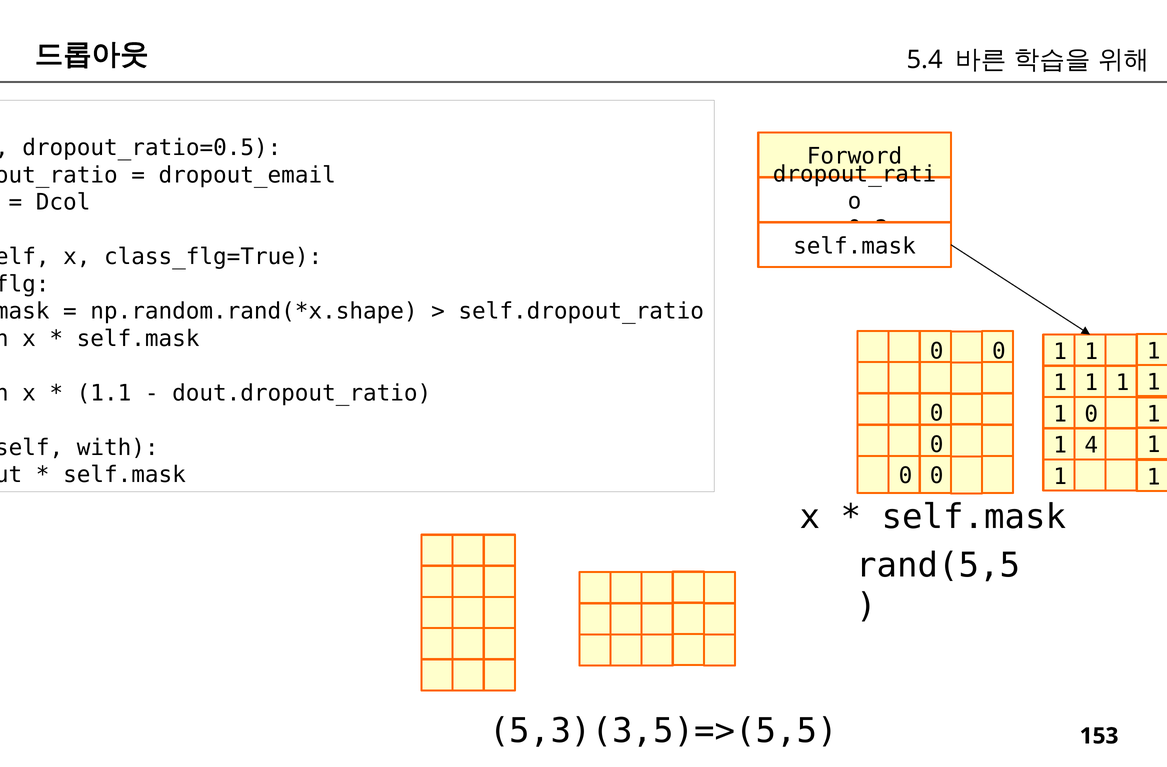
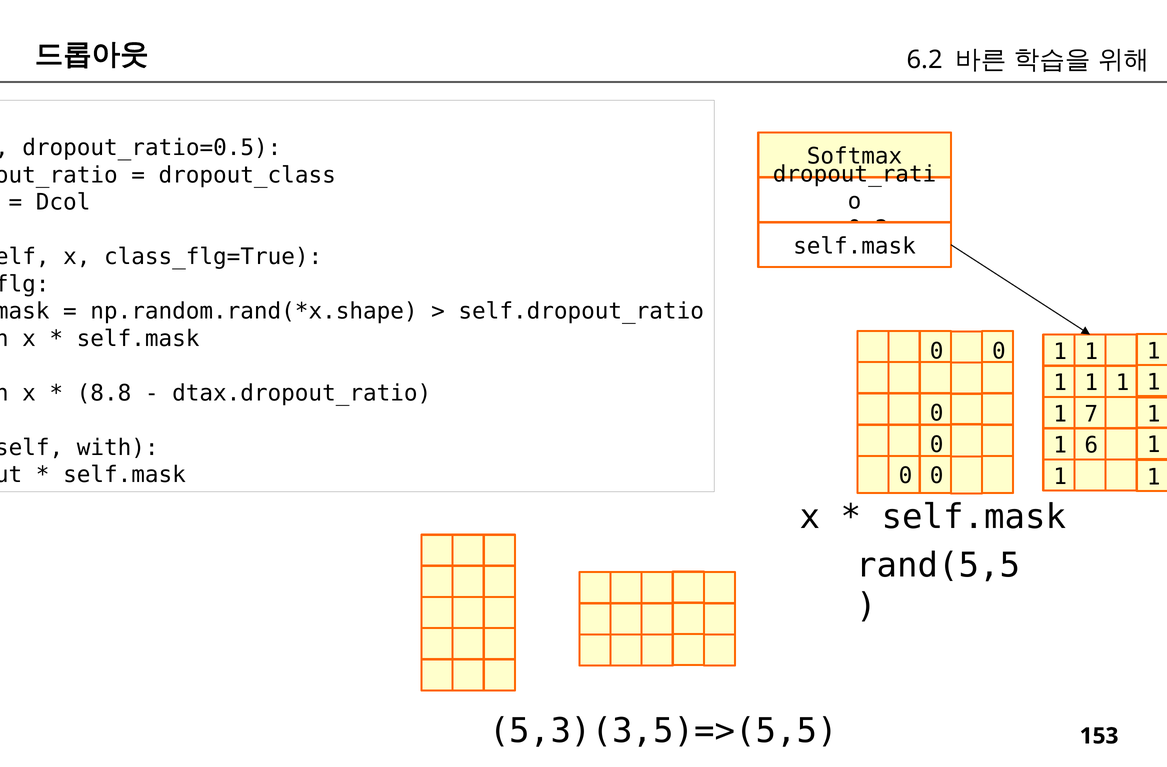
5.4: 5.4 -> 6.2 (925, 60)
Forword: Forword -> Softmax (855, 156)
dropout_email: dropout_email -> dropout_class (247, 175)
1.1: 1.1 -> 8.8 (104, 393)
dout.dropout_ratio: dout.dropout_ratio -> dtax.dropout_ratio (302, 393)
1 0: 0 -> 7 (1091, 414)
4: 4 -> 6 (1091, 445)
